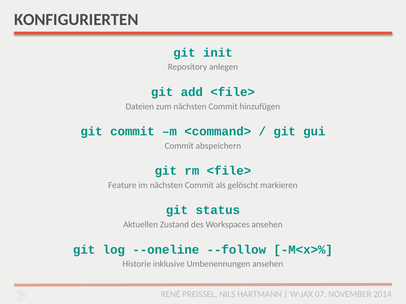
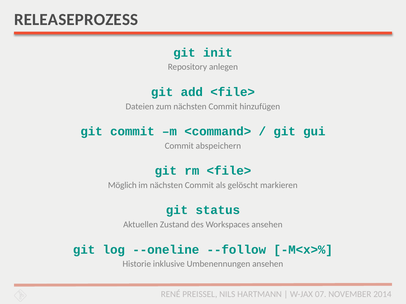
KONFIGURIERTEN: KONFIGURIERTEN -> RELEASEPROZESS (76, 20)
Feature: Feature -> Möglich (122, 186)
